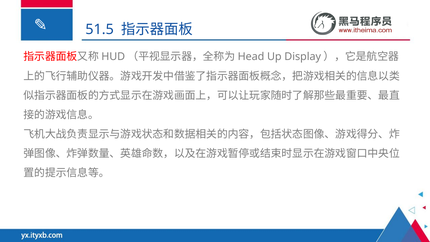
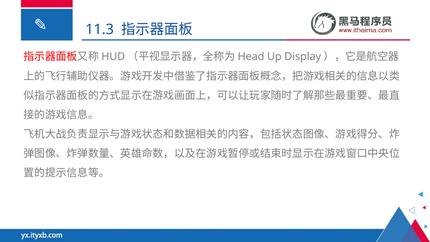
51.5: 51.5 -> 11.3 (100, 30)
